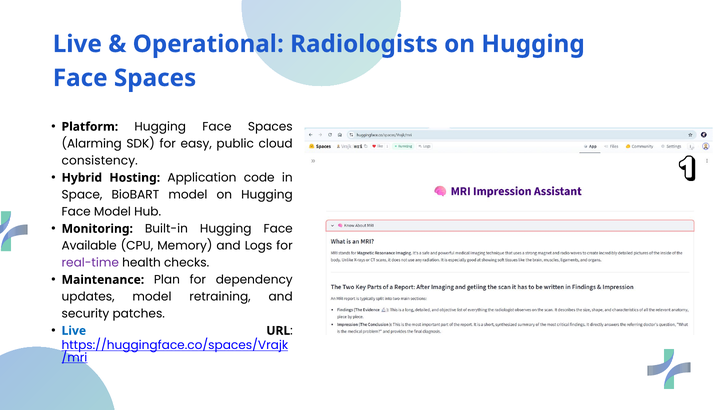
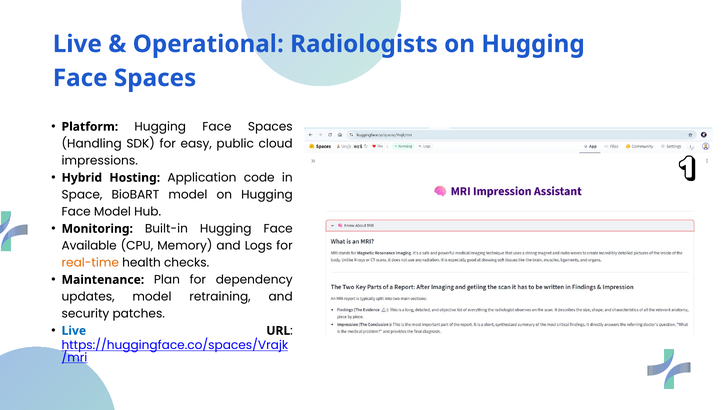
Alarming: Alarming -> Handling (92, 144)
consistency: consistency -> impressions (100, 161)
real-time colour: purple -> orange (90, 262)
